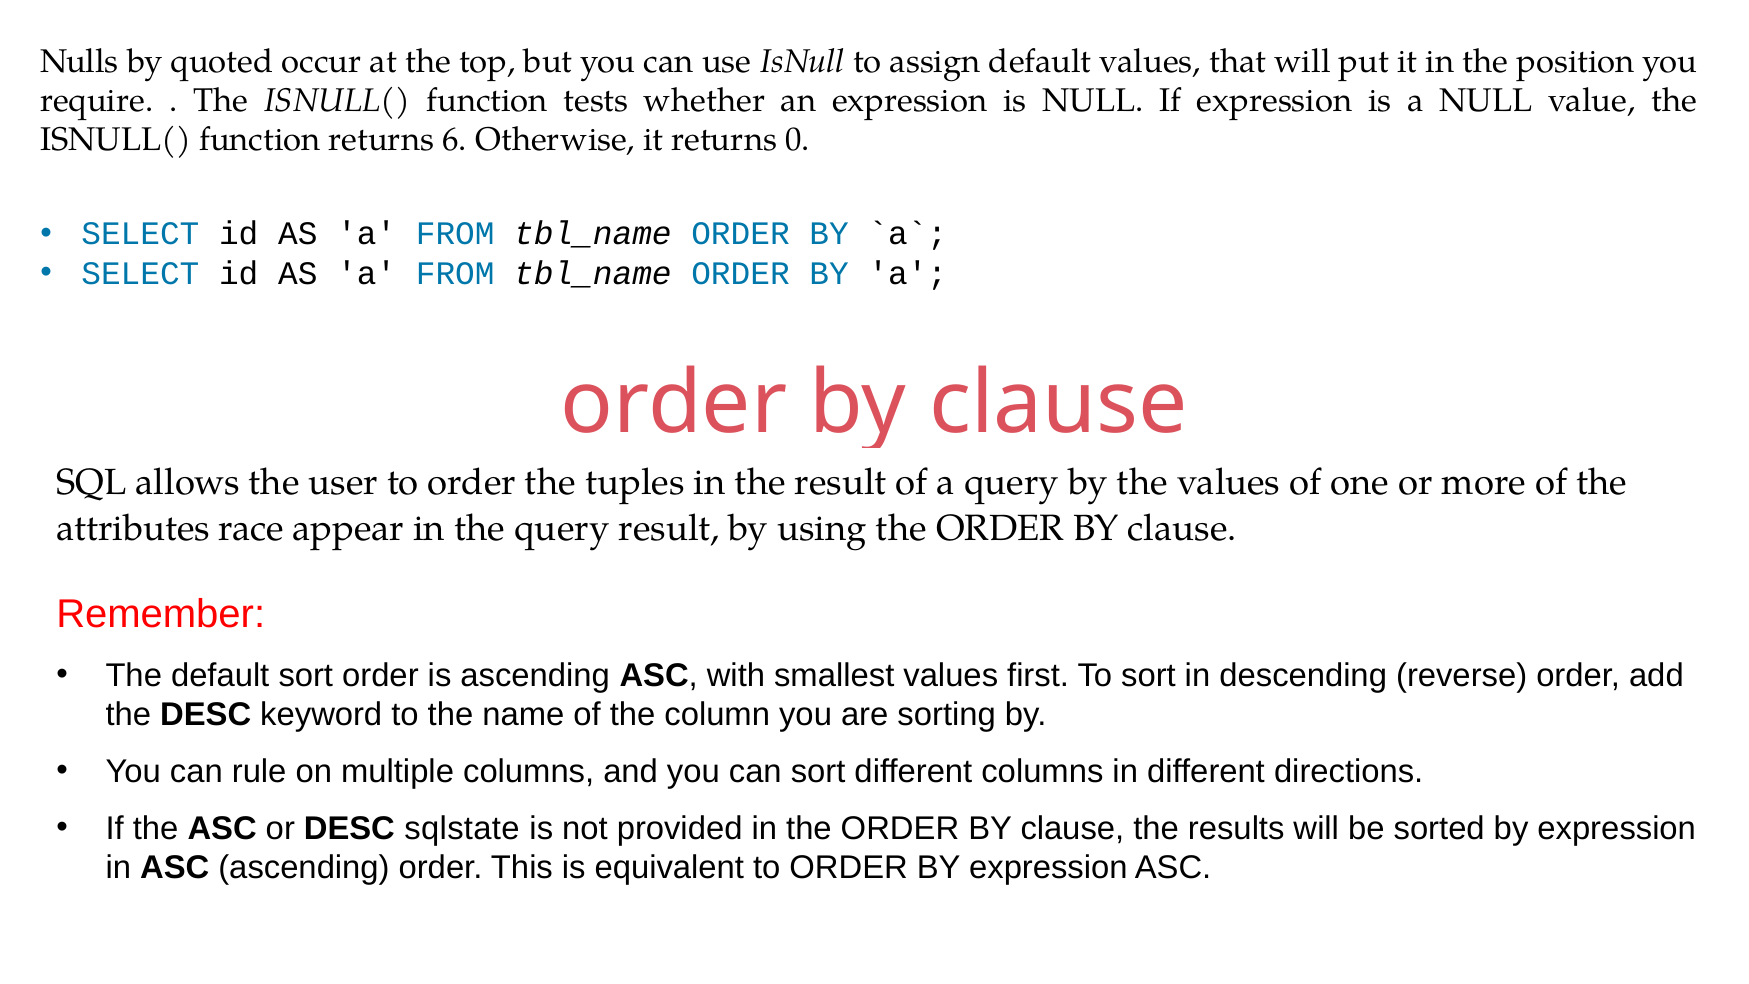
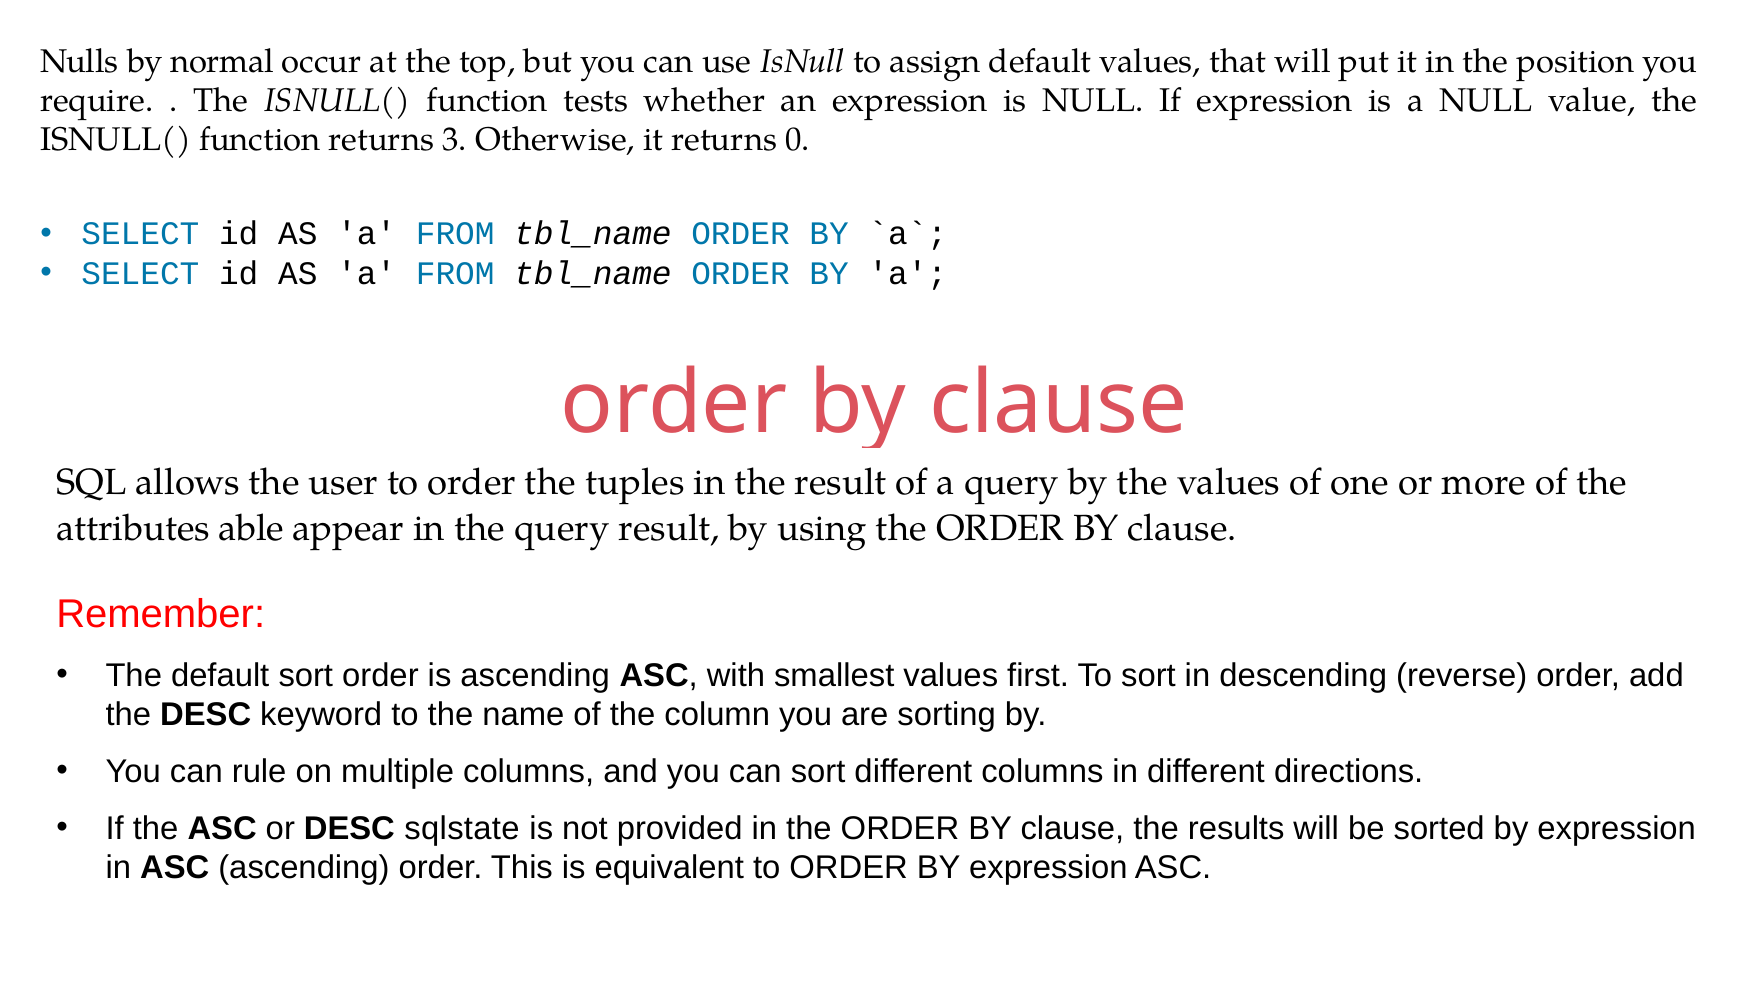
quoted: quoted -> normal (222, 61)
6: 6 -> 3 (455, 140)
race: race -> able (251, 529)
